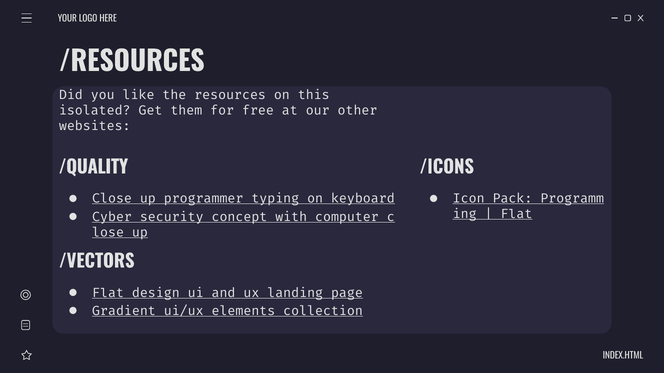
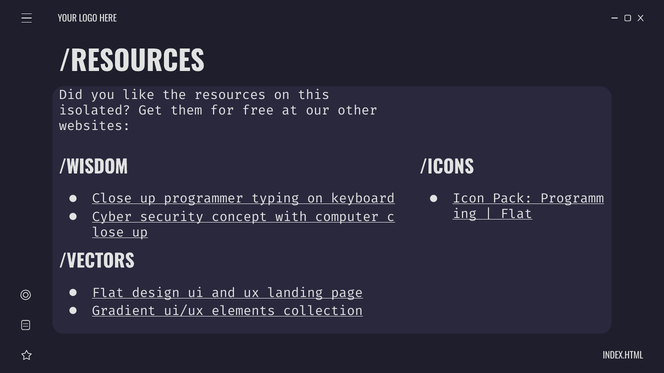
/QUALITY: /QUALITY -> /WISDOM (93, 168)
